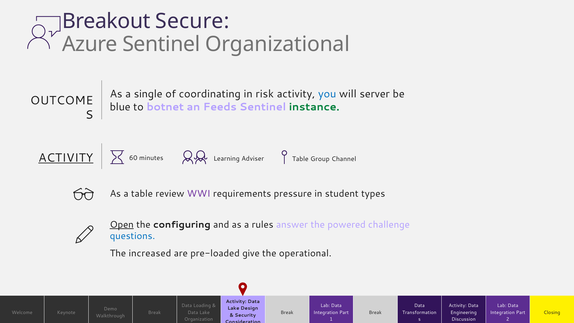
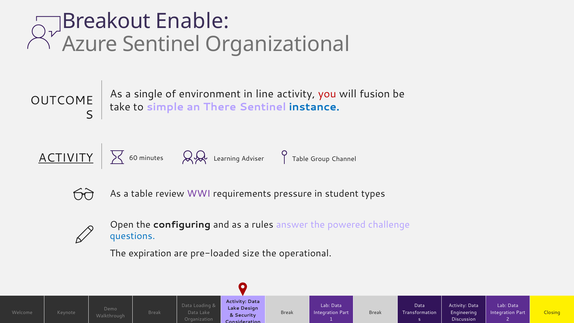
Secure: Secure -> Enable (192, 21)
coordinating: coordinating -> environment (210, 94)
risk: risk -> line (265, 94)
you colour: blue -> red (327, 94)
server: server -> fusion (375, 94)
blue: blue -> take (120, 107)
botnet: botnet -> simple (165, 107)
Feeds: Feeds -> There (220, 107)
instance colour: green -> blue (314, 107)
Open underline: present -> none (122, 225)
increased: increased -> expiration (150, 253)
give: give -> size (251, 253)
